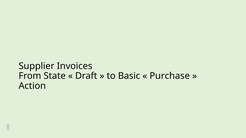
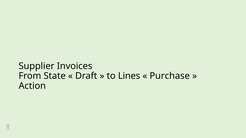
Basic: Basic -> Lines (129, 76)
